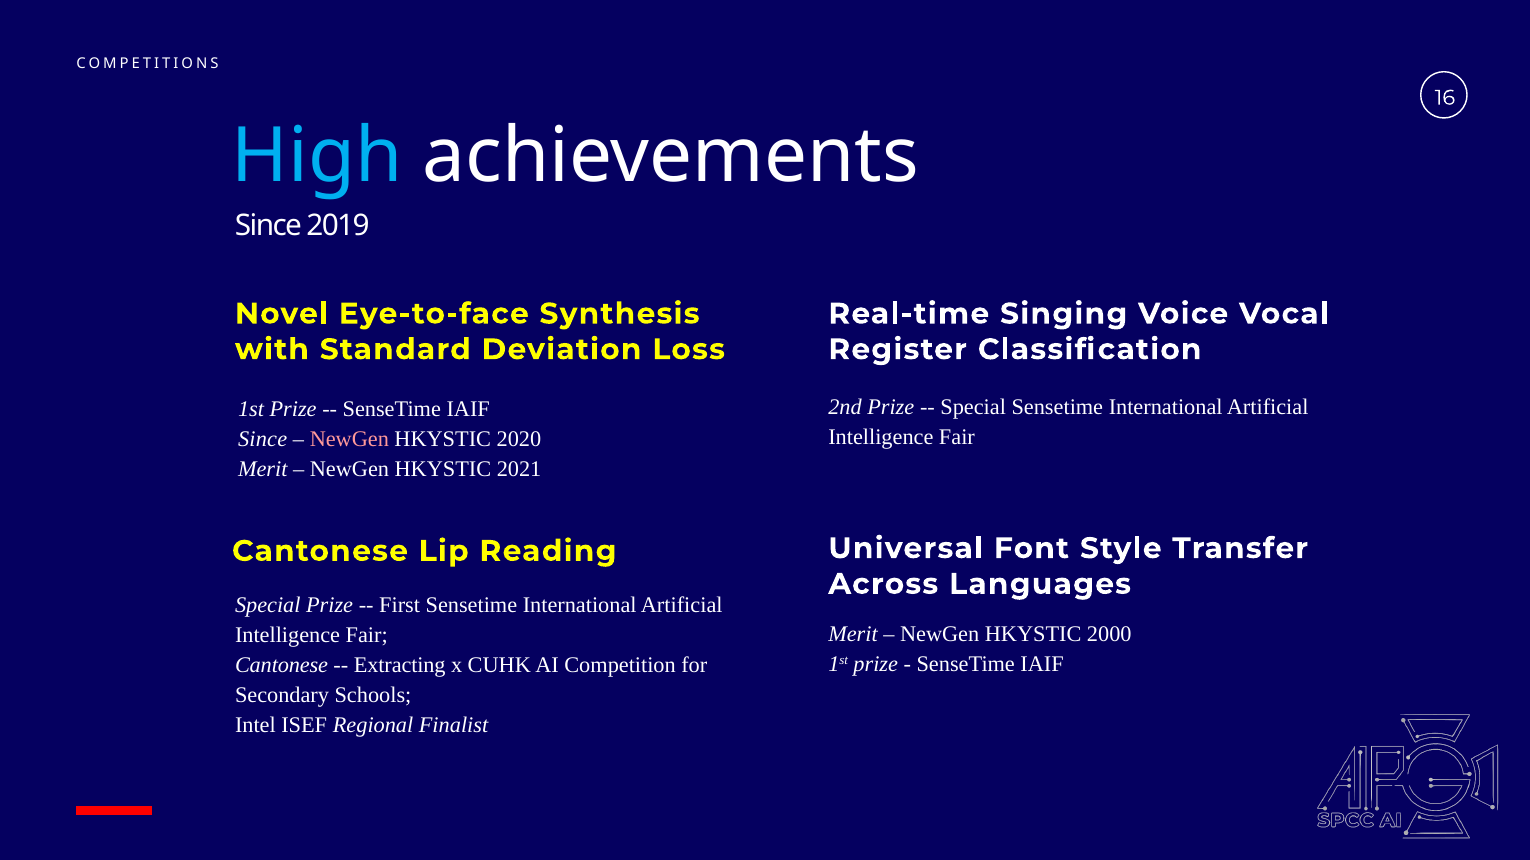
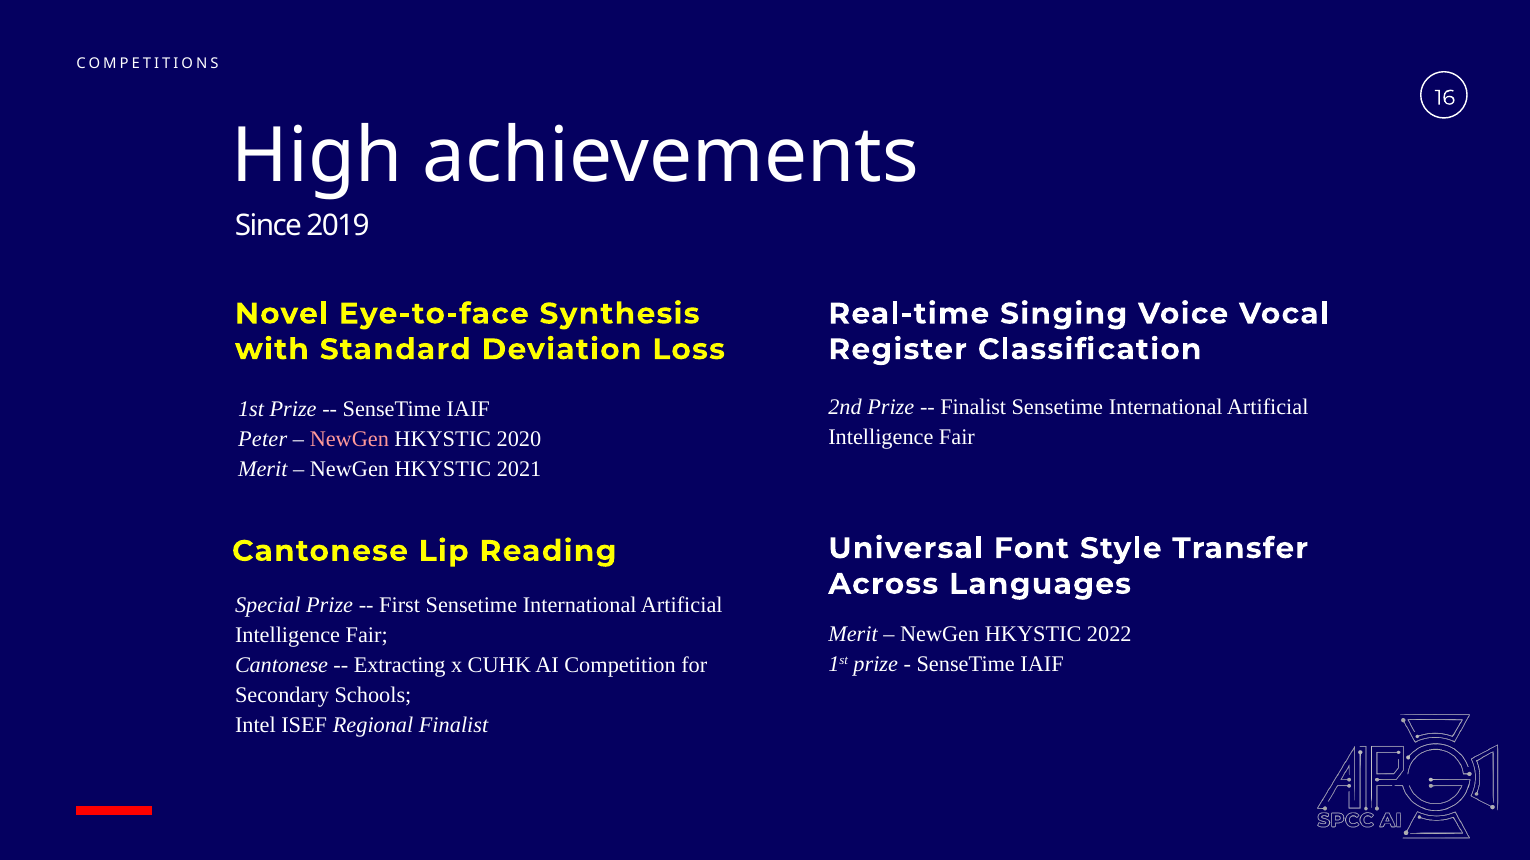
High colour: light blue -> white (317, 157)
Special: Special -> Finalist (973, 407)
Since: Since -> Peter (263, 440)
2000: 2000 -> 2022 (1109, 634)
